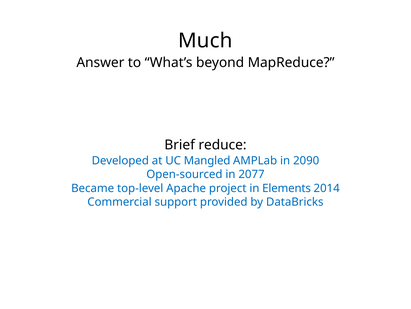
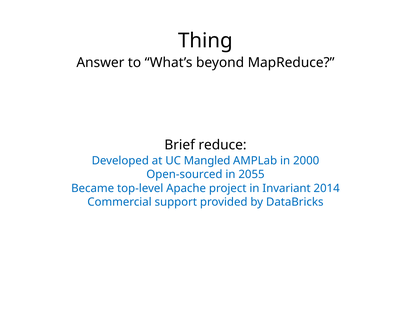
Much: Much -> Thing (205, 40)
2090: 2090 -> 2000 (306, 160)
2077: 2077 -> 2055 (252, 174)
Elements: Elements -> Invariant (287, 188)
